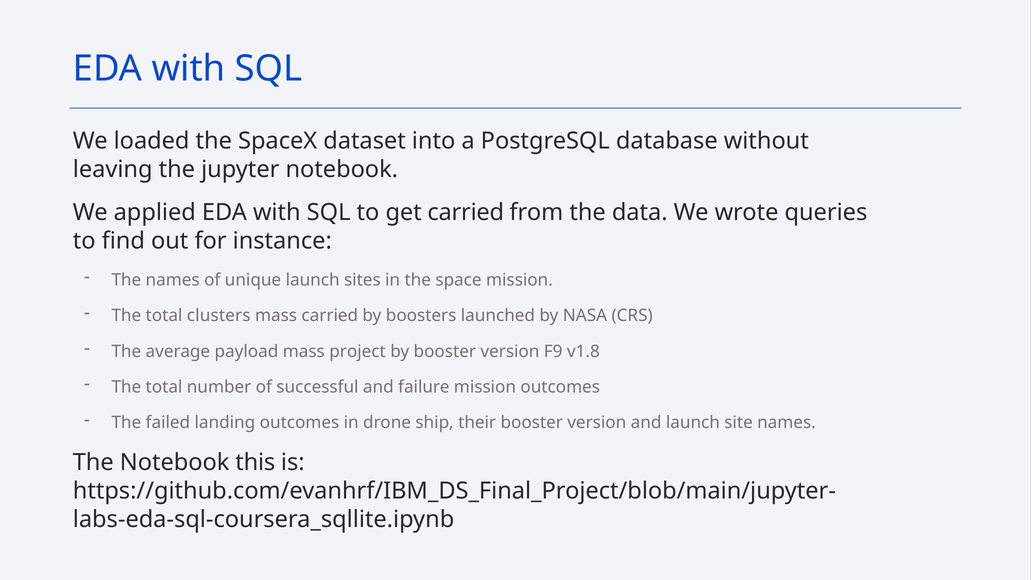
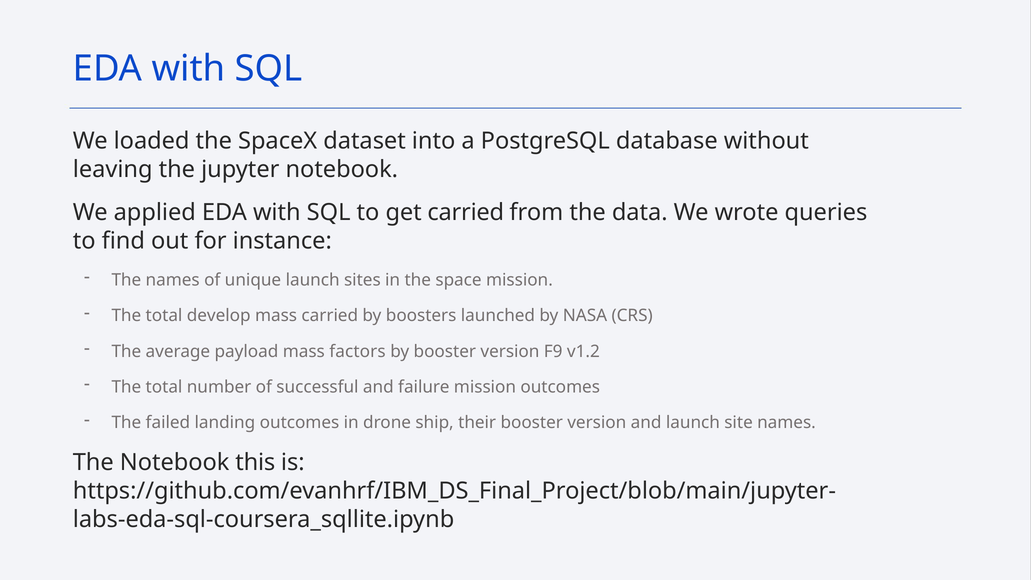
clusters: clusters -> develop (219, 316)
project: project -> factors (357, 351)
v1.8: v1.8 -> v1.2 (583, 351)
